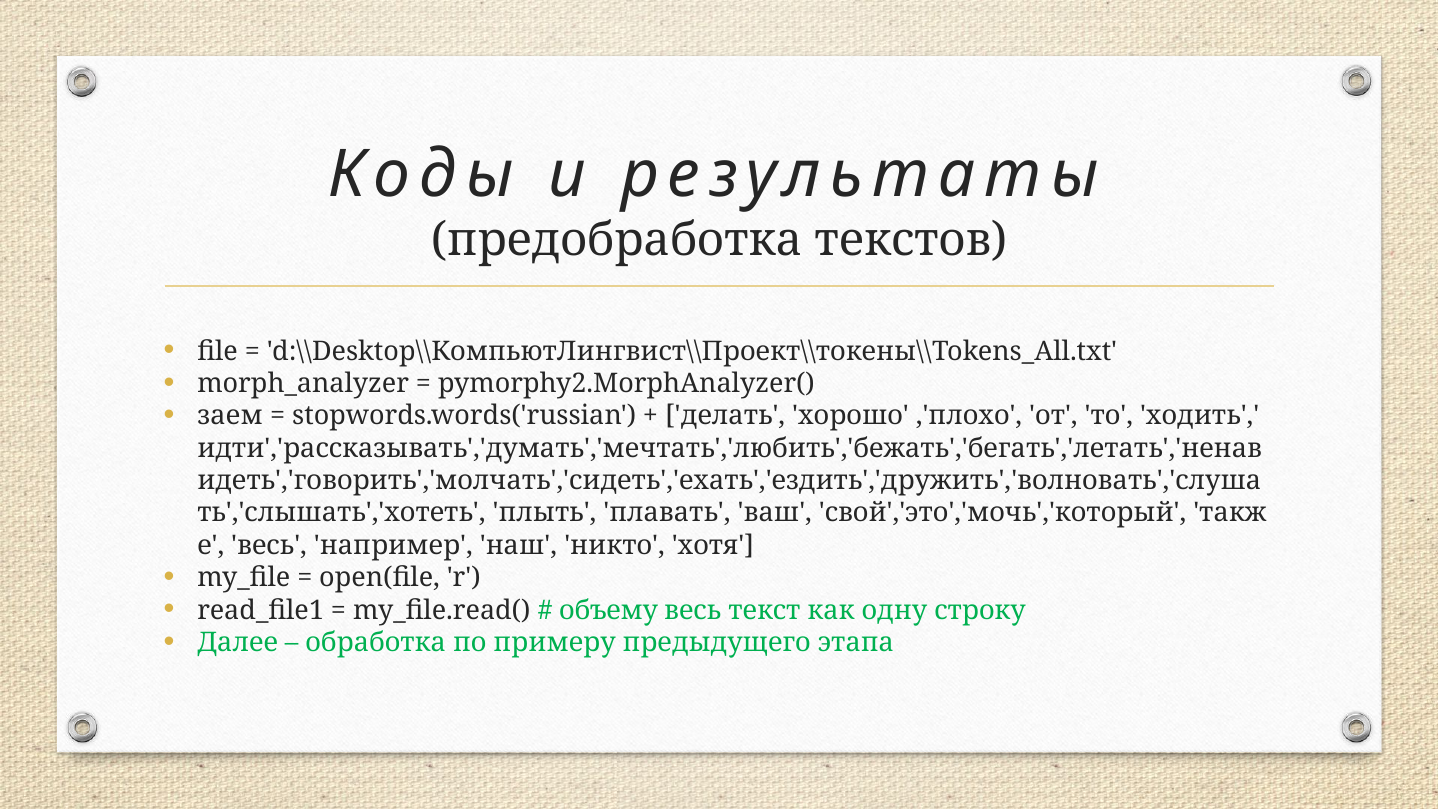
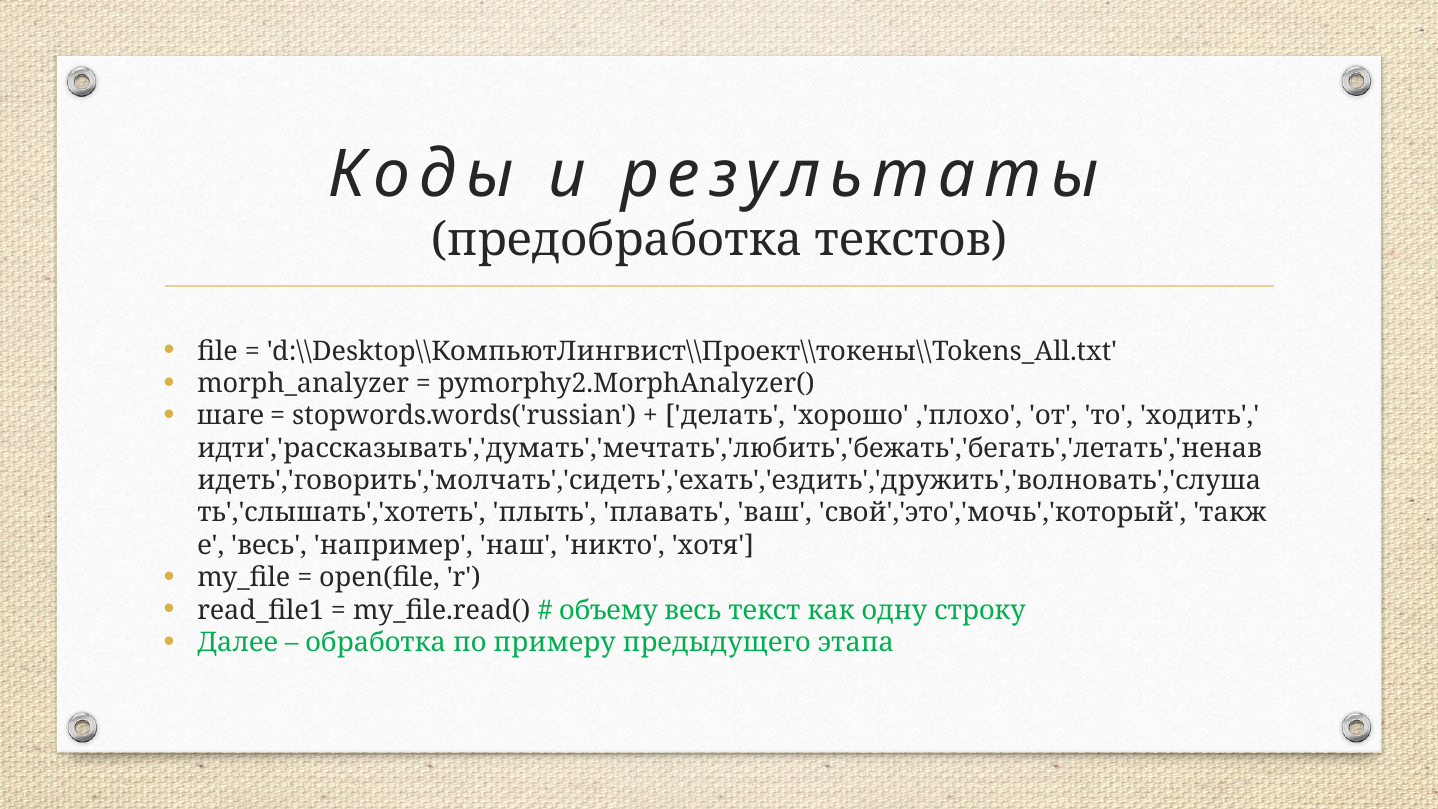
заем: заем -> шаге (230, 416)
